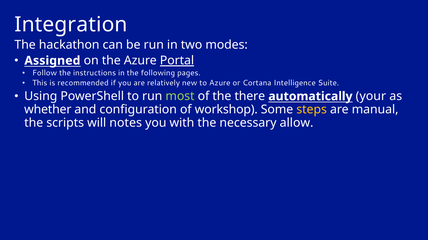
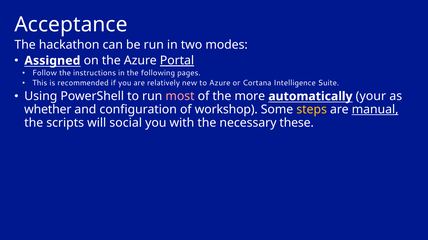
Integration: Integration -> Acceptance (71, 25)
most colour: light green -> pink (180, 97)
there: there -> more (250, 97)
manual underline: none -> present (375, 110)
notes: notes -> social (126, 123)
allow: allow -> these (297, 123)
